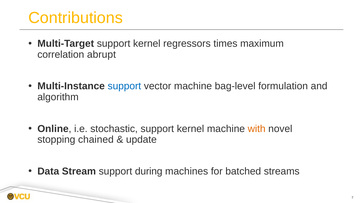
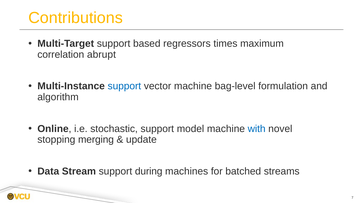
Multi-Target support kernel: kernel -> based (147, 44)
stochastic support kernel: kernel -> model (190, 129)
with colour: orange -> blue (257, 129)
chained: chained -> merging (96, 140)
